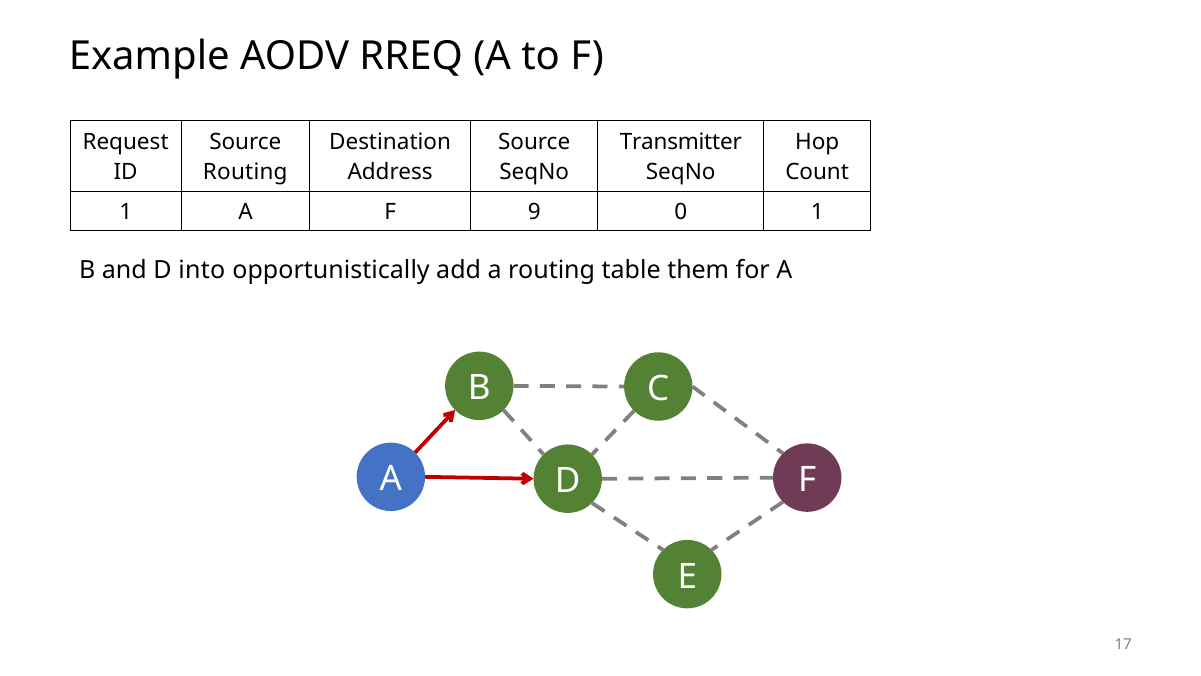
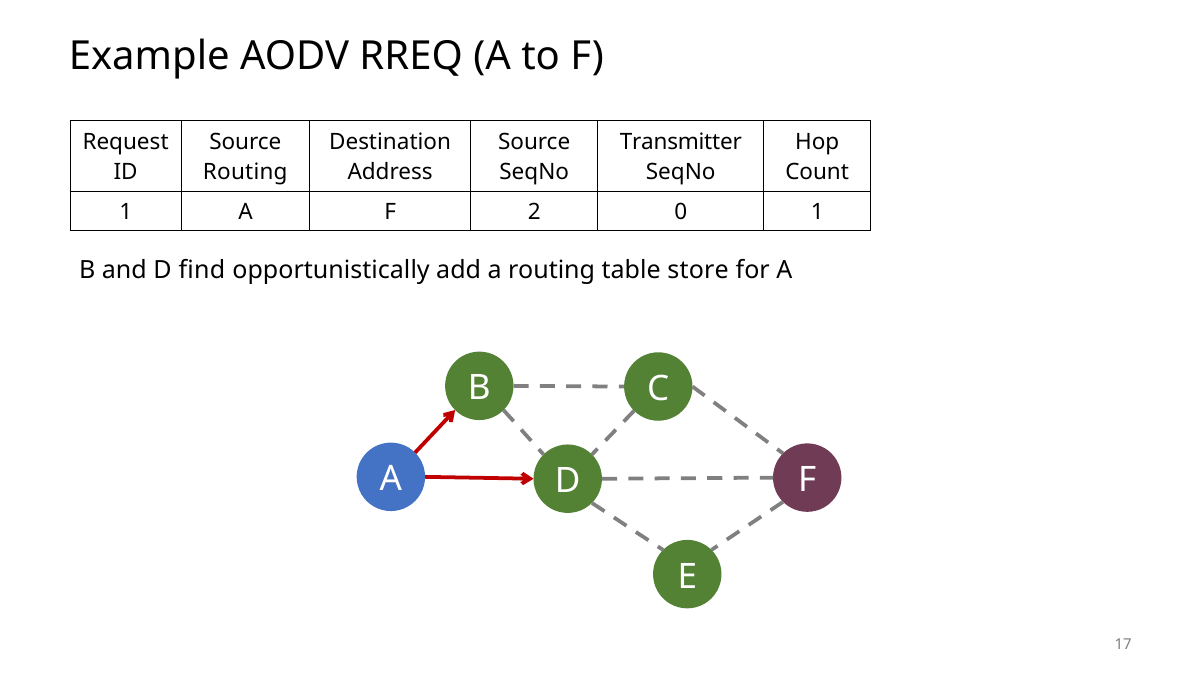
9: 9 -> 2 (534, 212)
into: into -> find (202, 270)
them: them -> store (698, 270)
